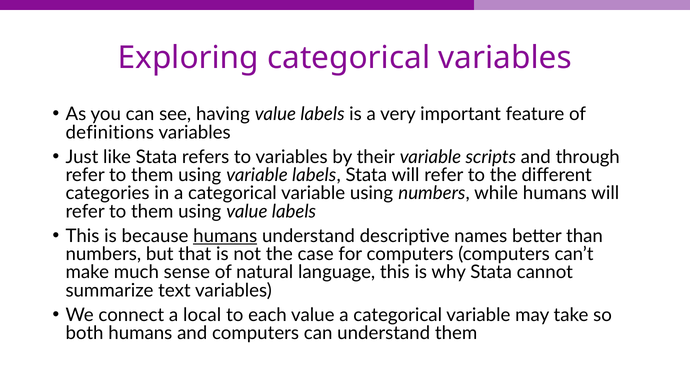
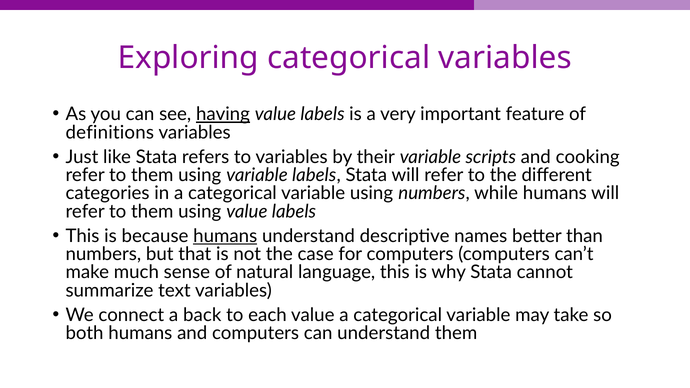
having underline: none -> present (223, 114)
through: through -> cooking (588, 157)
local: local -> back (202, 315)
